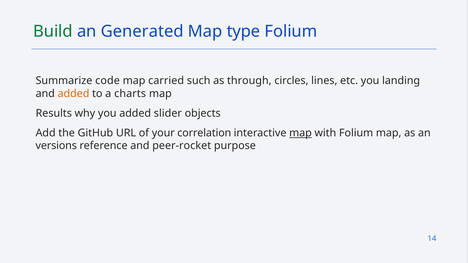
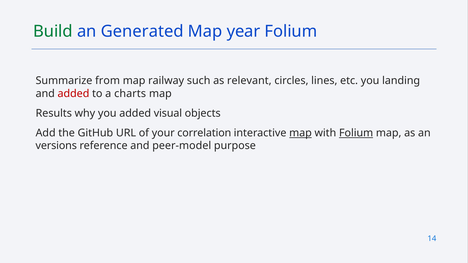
type: type -> year (243, 31)
code: code -> from (108, 81)
carried: carried -> railway (166, 81)
through: through -> relevant (249, 81)
added colour: orange -> red (73, 94)
slider: slider -> visual (168, 113)
Folium underline: none -> present (356, 133)
peer-rocket: peer-rocket -> peer-model (182, 146)
